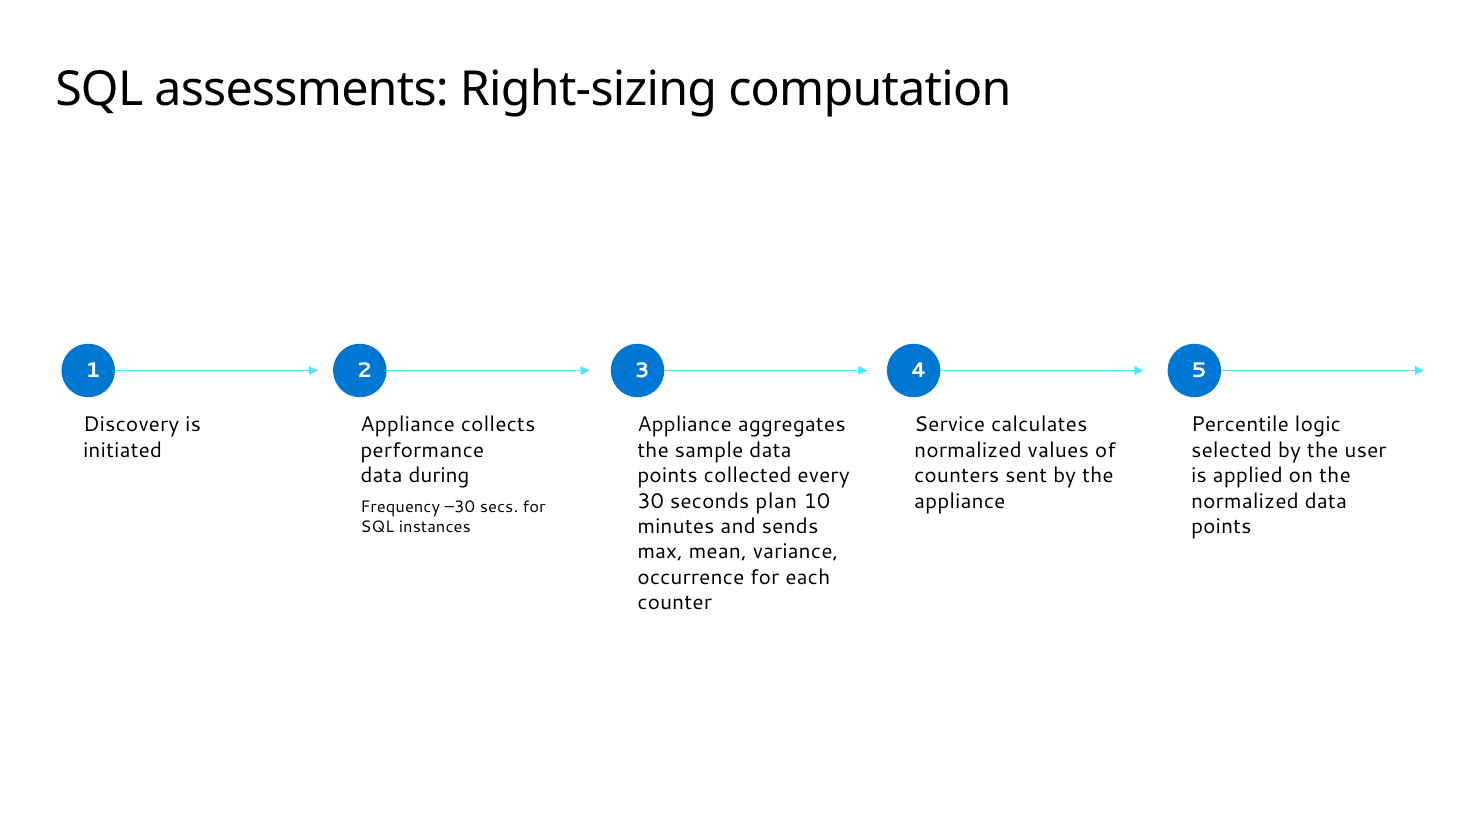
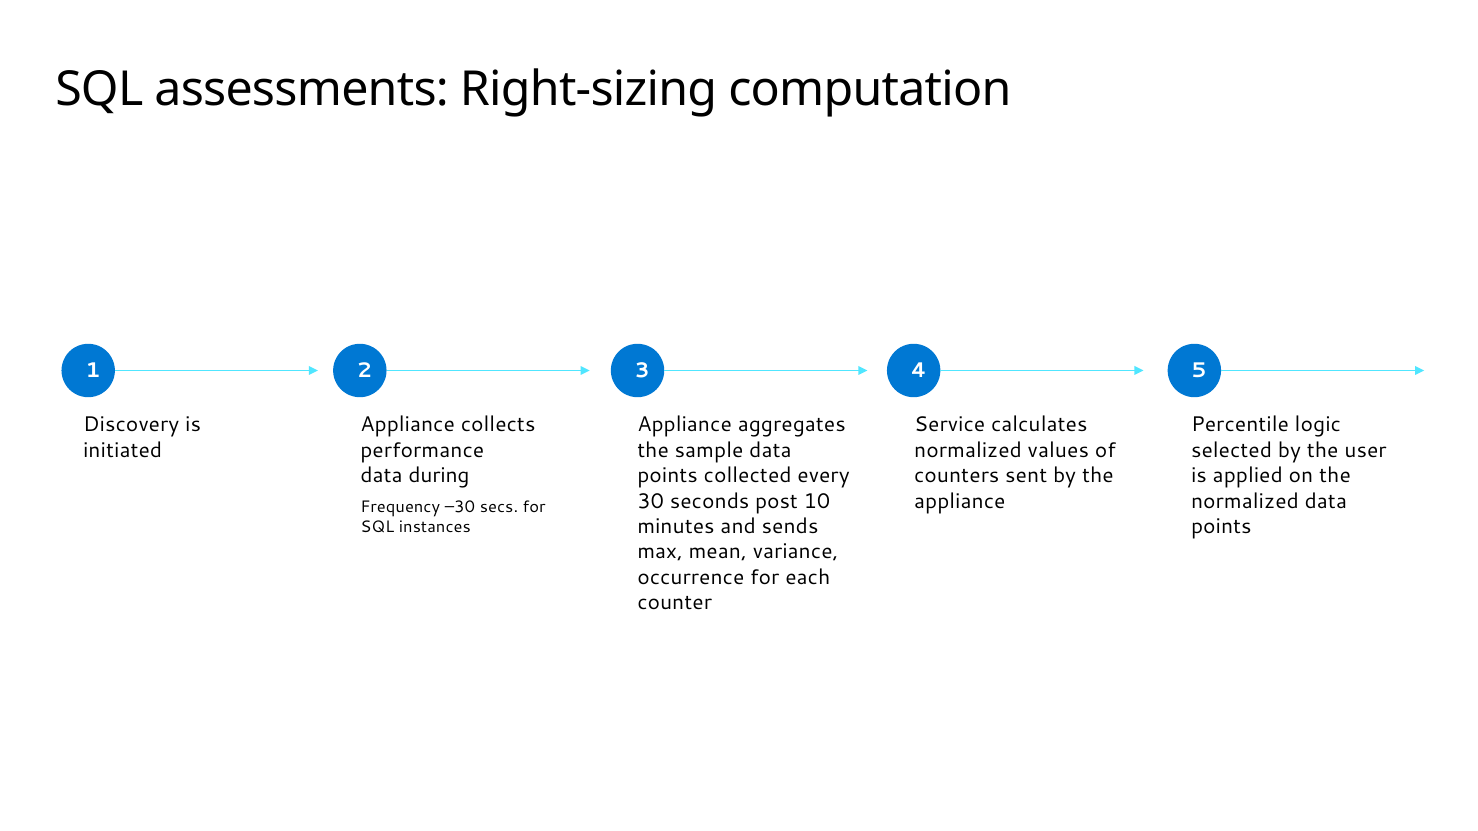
plan: plan -> post (777, 501)
